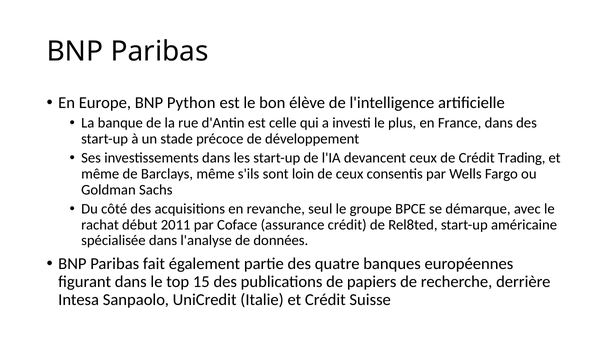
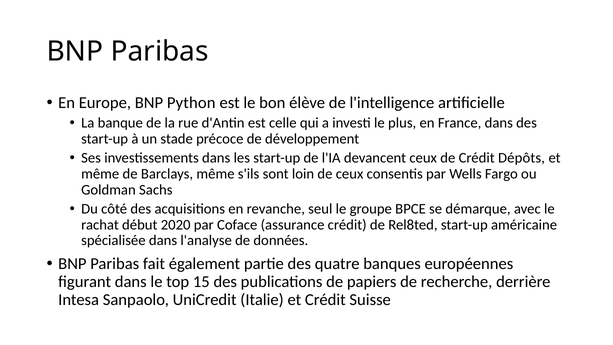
Trading: Trading -> Dépôts (522, 158)
2011: 2011 -> 2020 (176, 225)
